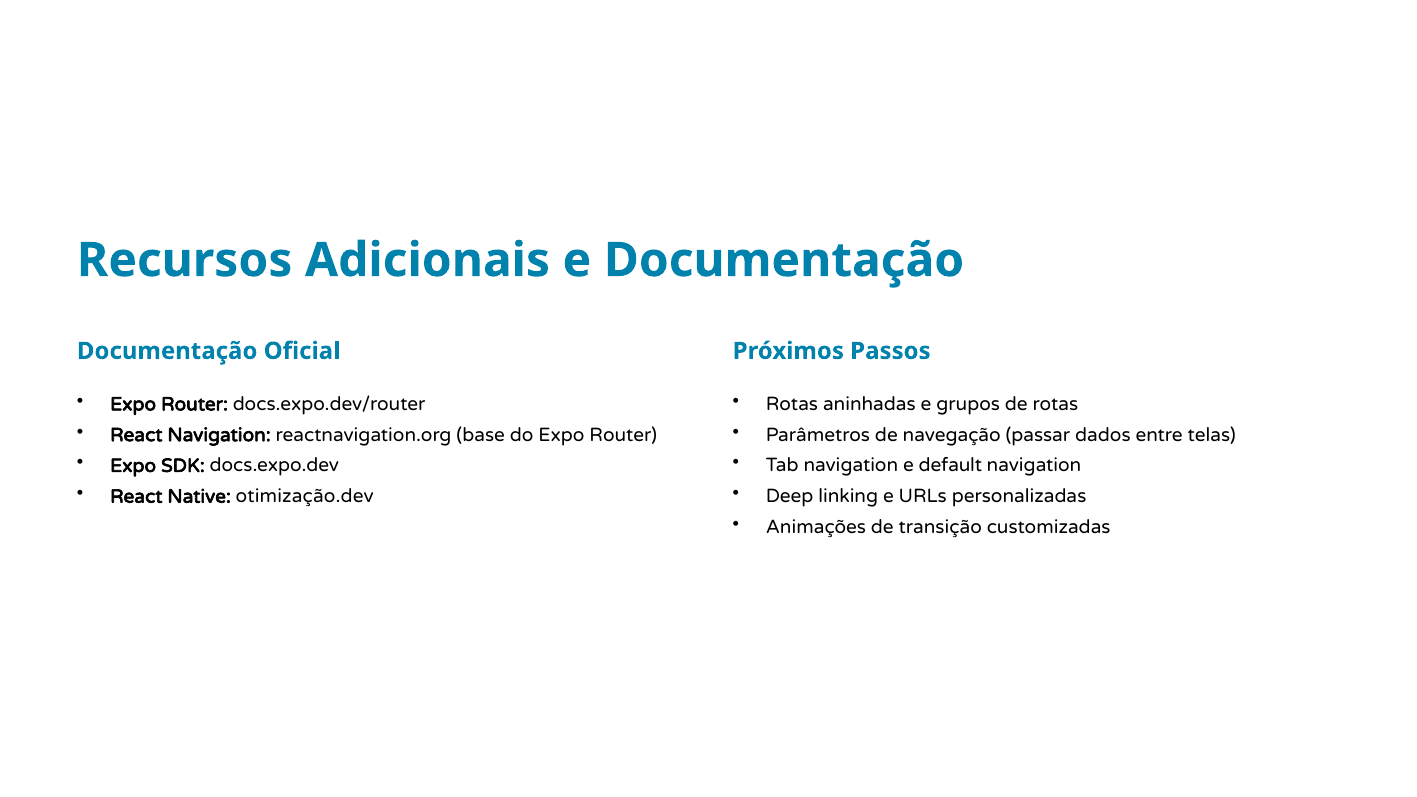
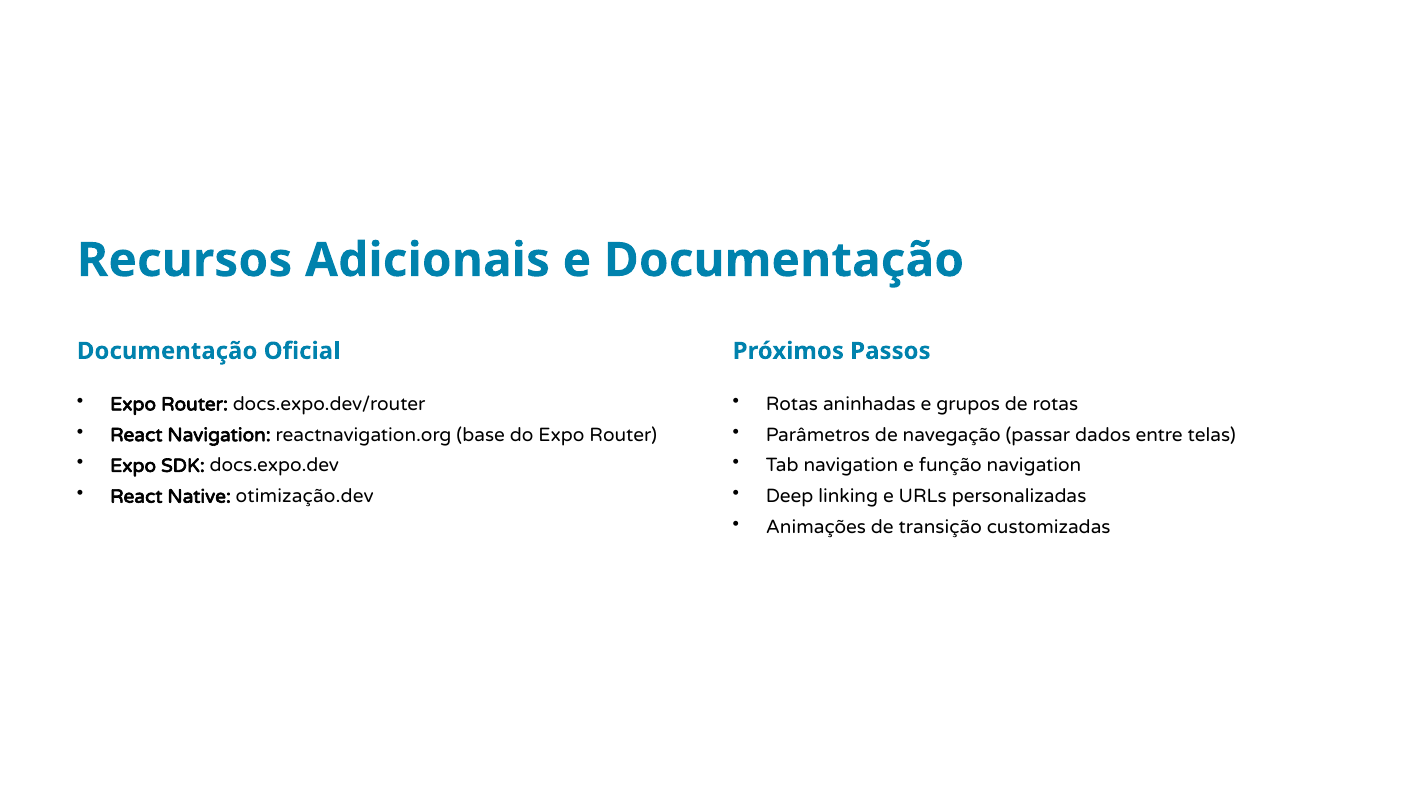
default: default -> função (950, 466)
